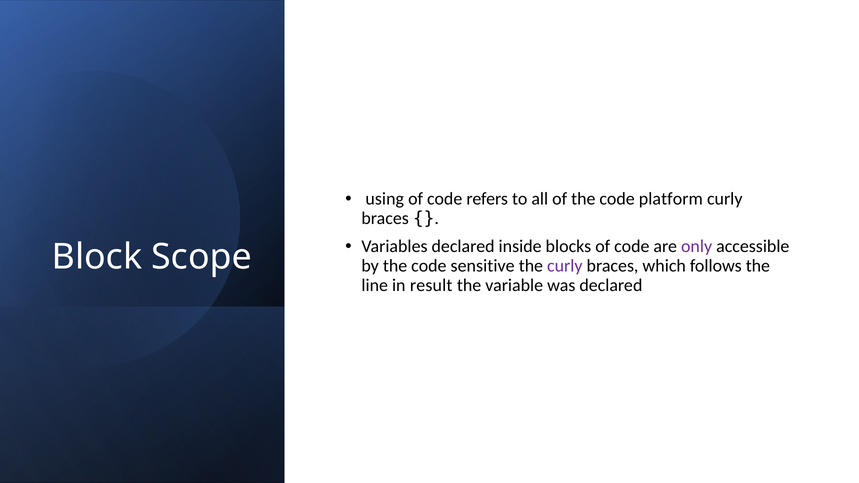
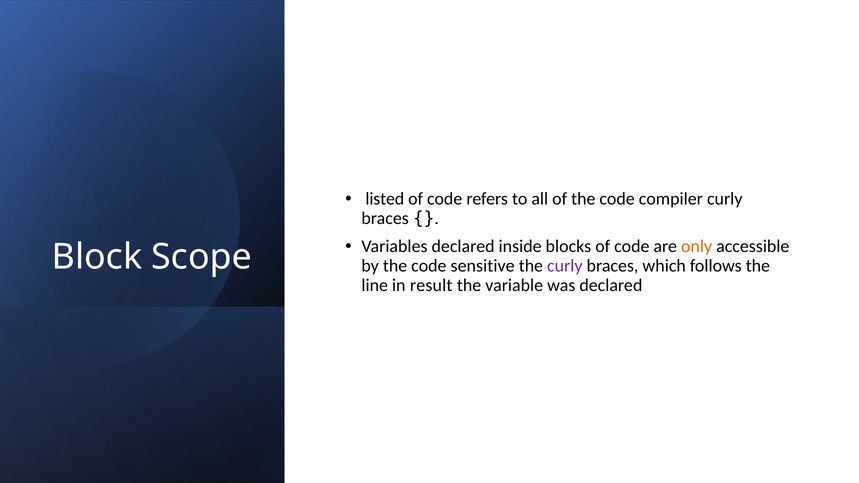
using: using -> listed (385, 199)
platform: platform -> compiler (671, 199)
only colour: purple -> orange (697, 247)
